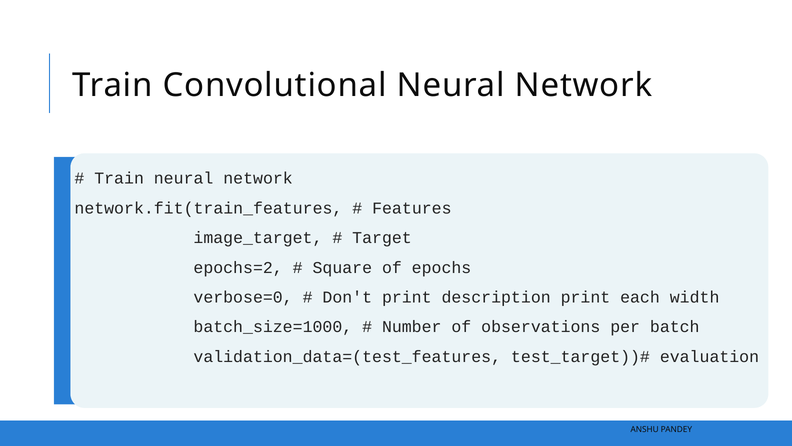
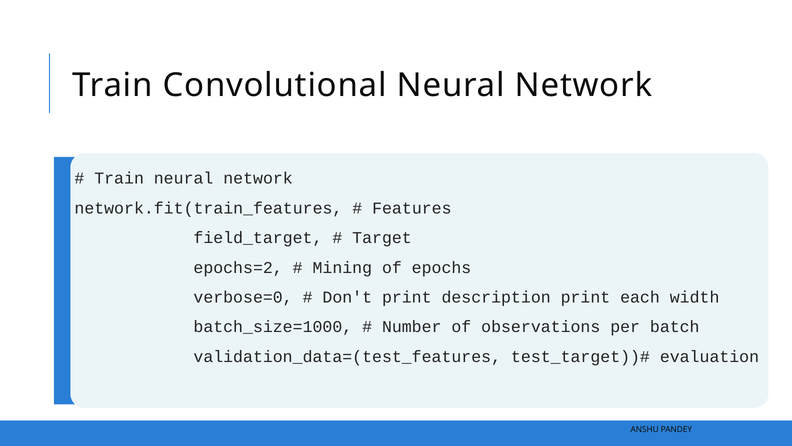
image_target: image_target -> field_target (258, 238)
Square: Square -> Mining (342, 267)
